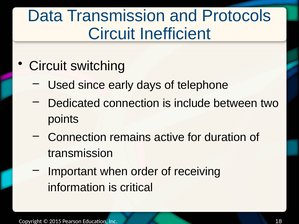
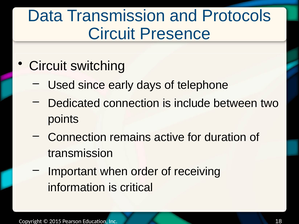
Inefficient: Inefficient -> Presence (175, 34)
